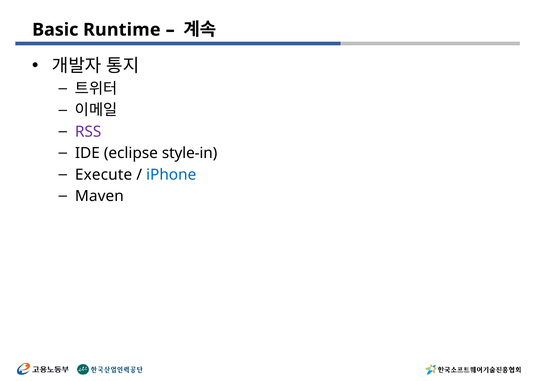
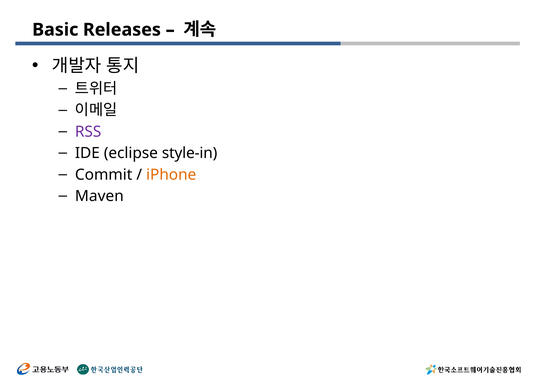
Runtime: Runtime -> Releases (122, 30)
Execute: Execute -> Commit (104, 175)
iPhone colour: blue -> orange (171, 175)
